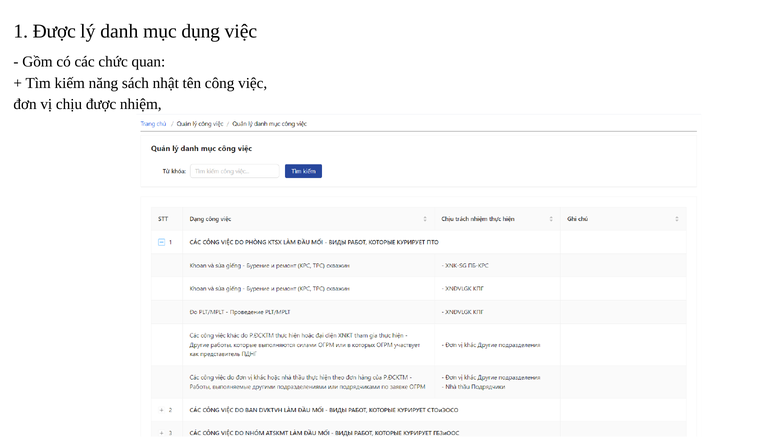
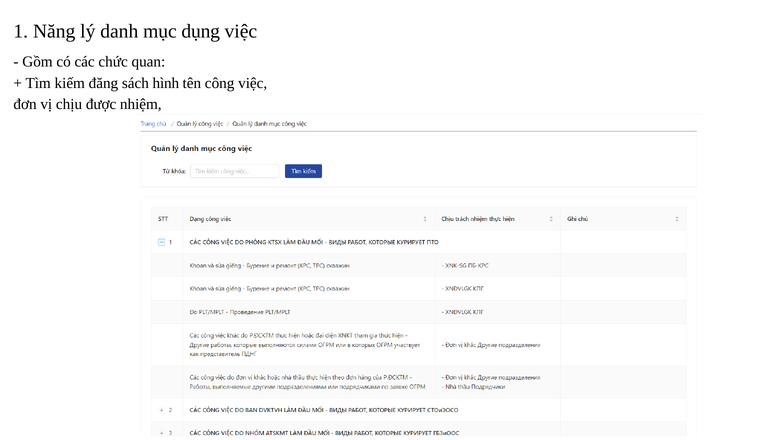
1 Được: Được -> Năng (54, 31)
năng: năng -> đăng (103, 83)
nhật: nhật -> hình (166, 83)
